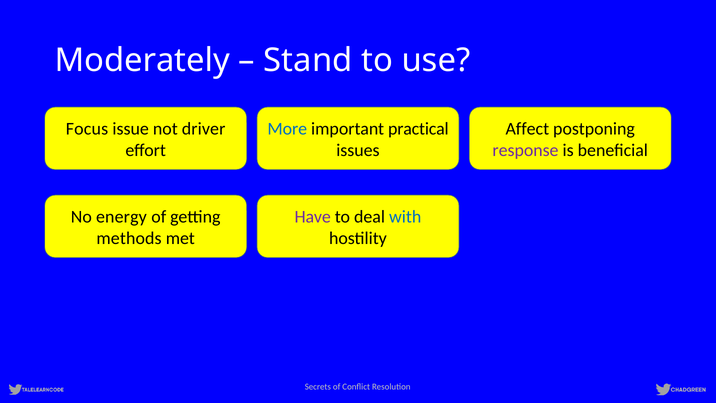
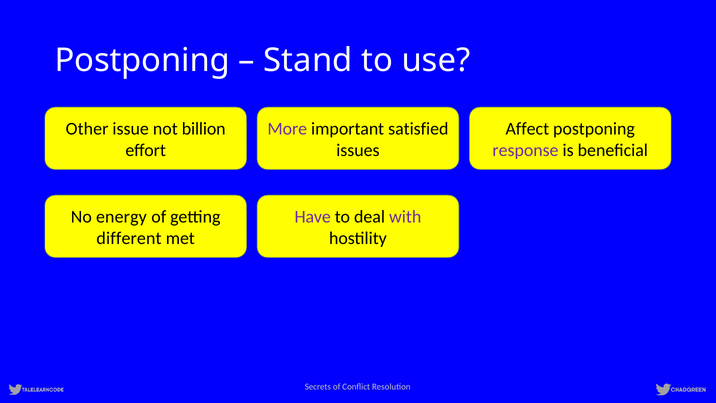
Moderately: Moderately -> Postponing (142, 60)
Focus: Focus -> Other (87, 129)
driver: driver -> billion (204, 129)
More colour: blue -> purple (287, 129)
practical: practical -> satisfied (418, 129)
with colour: blue -> purple (405, 217)
methods: methods -> different (129, 238)
